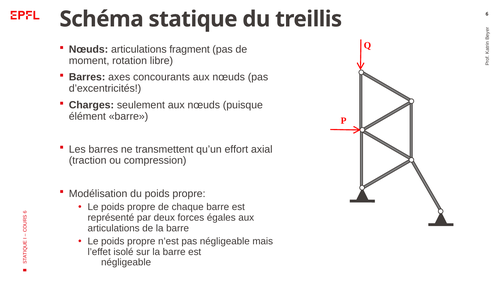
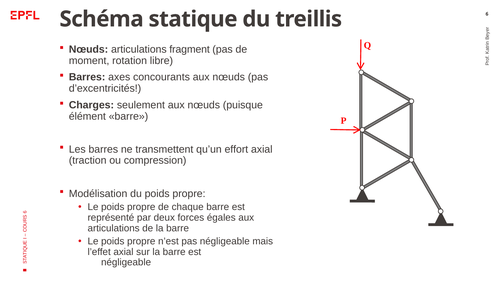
l’effet isolé: isolé -> axial (123, 252)
